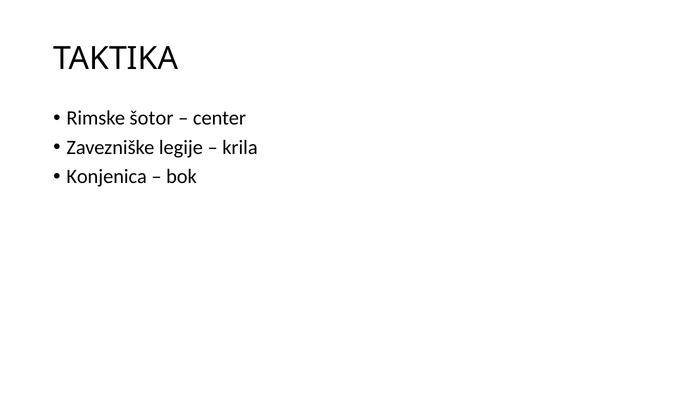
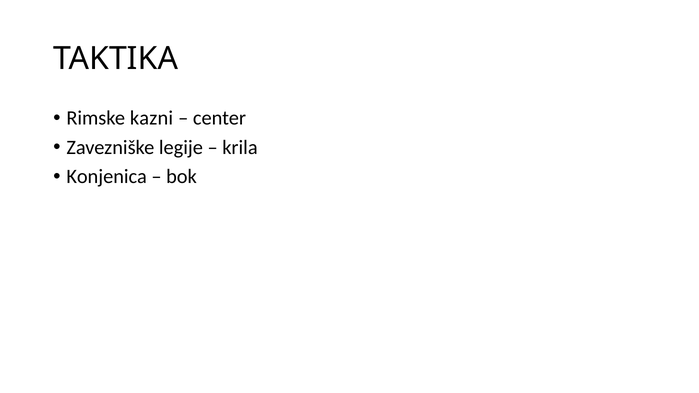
šotor: šotor -> kazni (152, 118)
